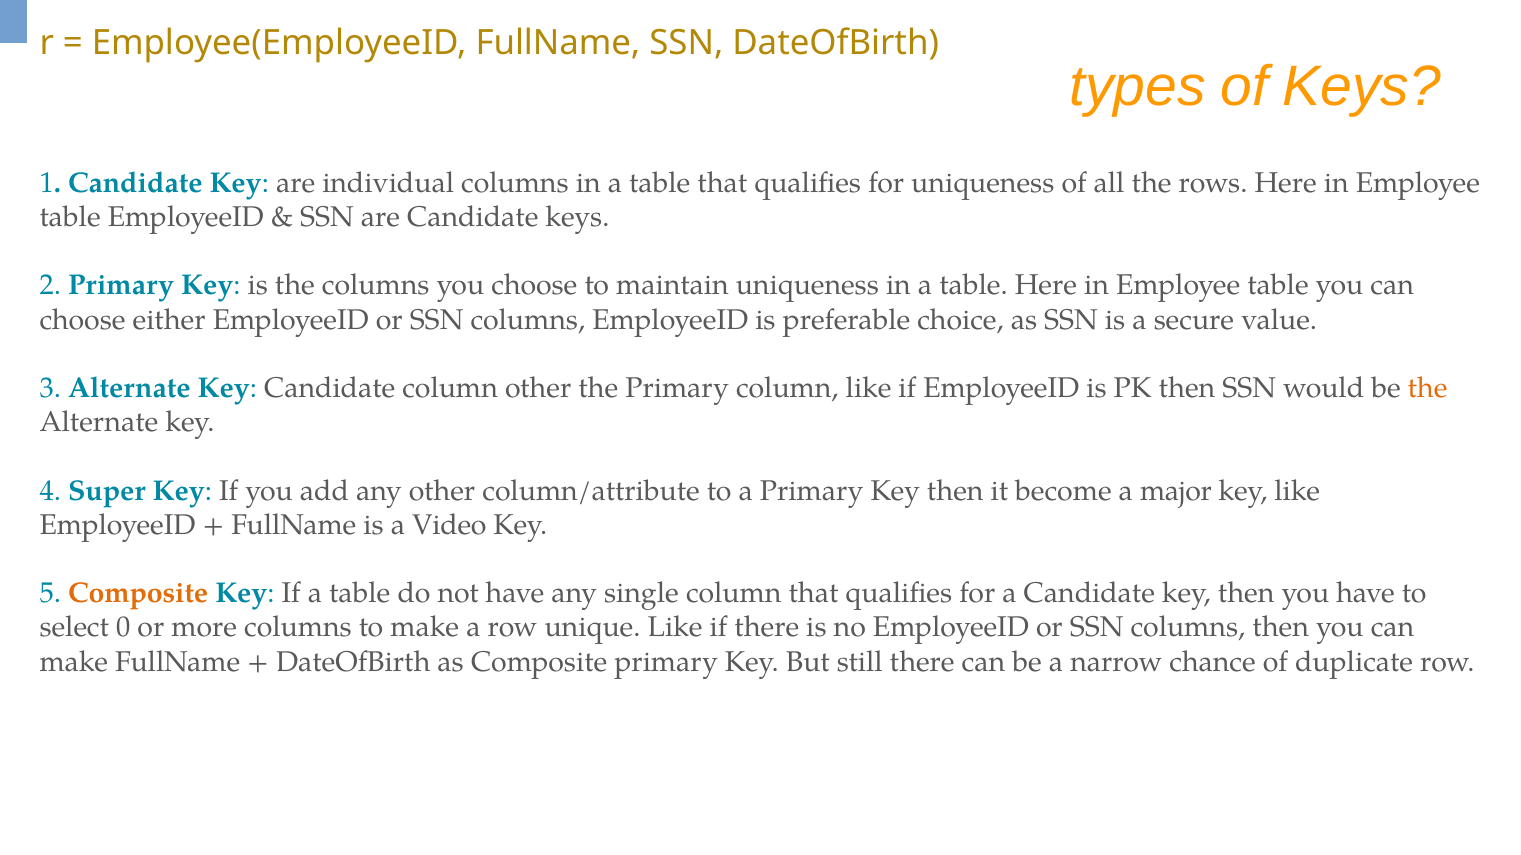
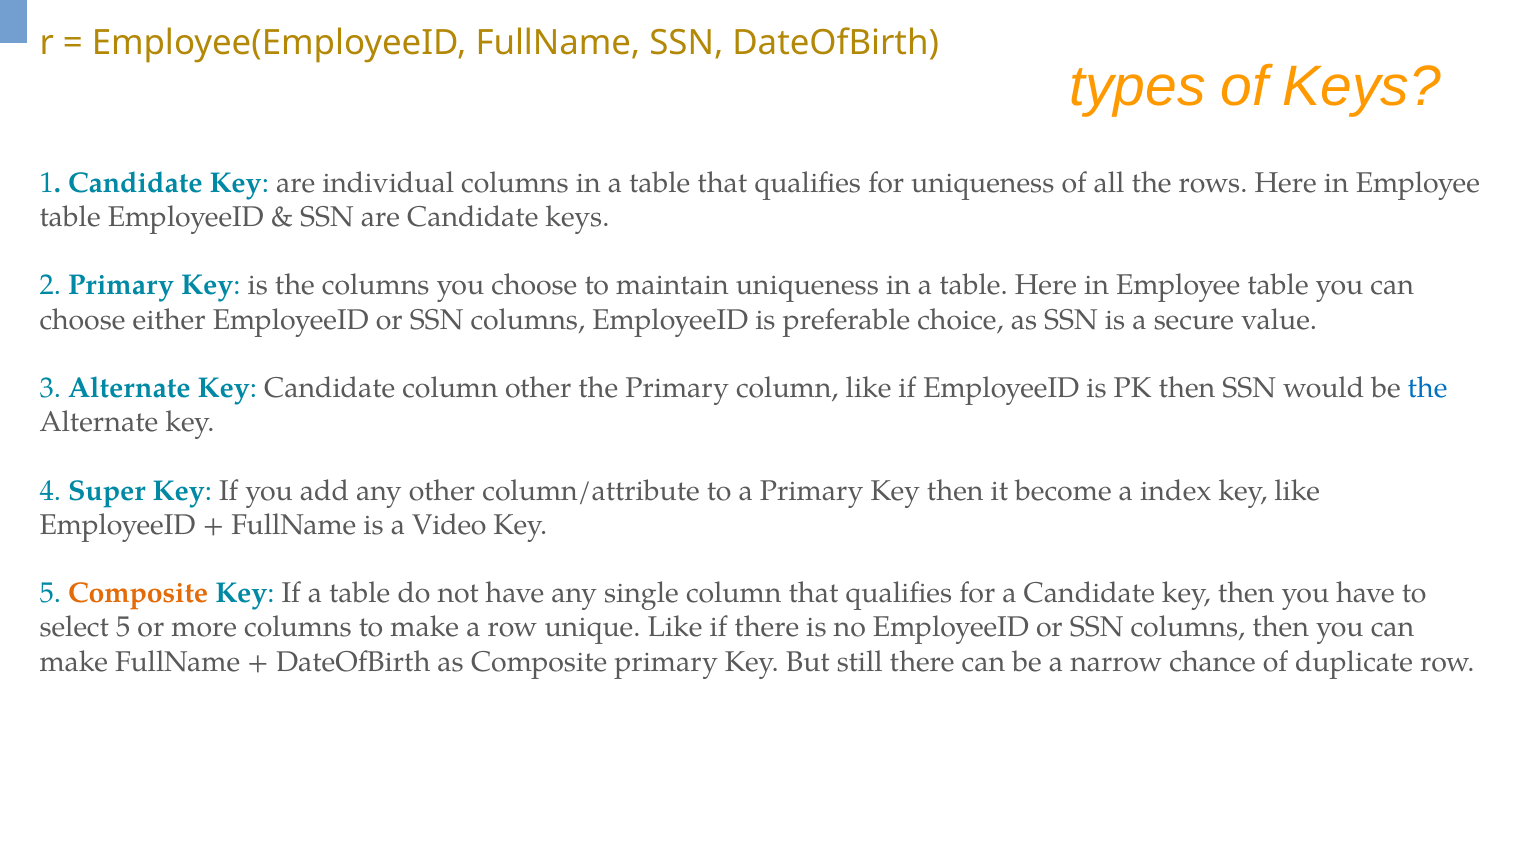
the colour: orange -> blue (1428, 388)
major: major -> index (1176, 491)
select 0: 0 -> 5 (123, 628)
